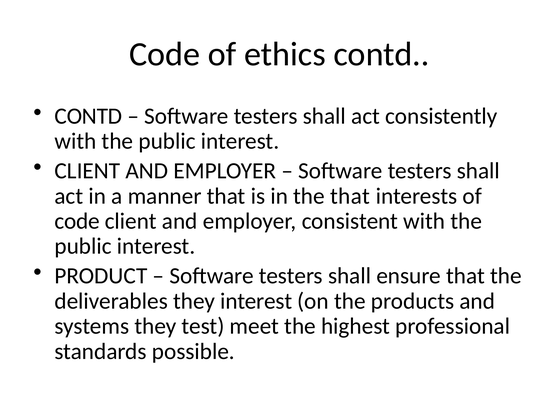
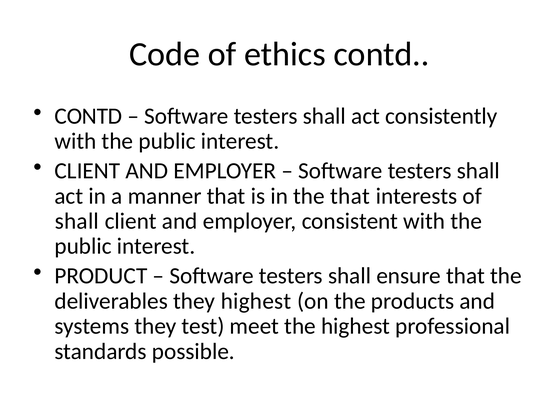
code: code -> shall (77, 221)
they interest: interest -> highest (256, 301)
